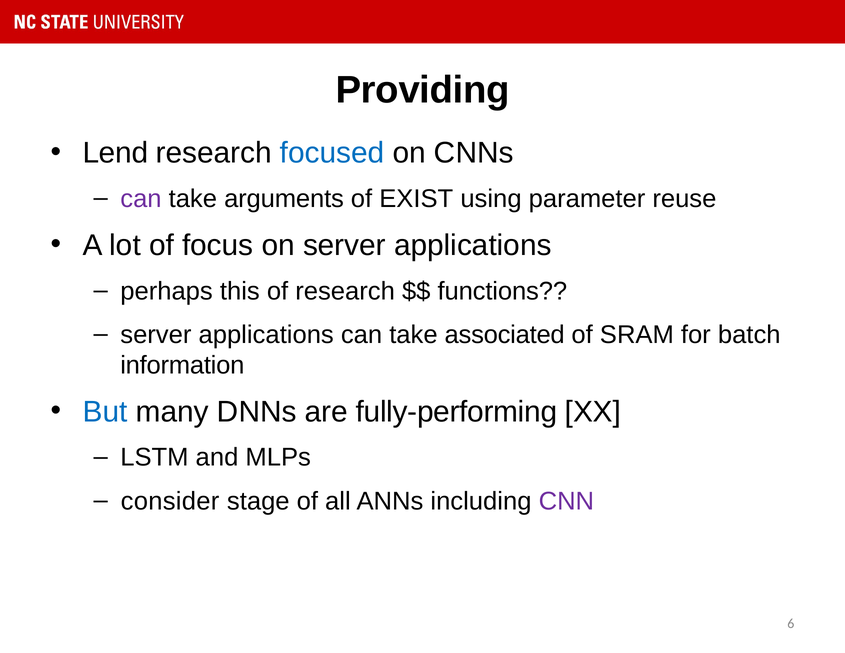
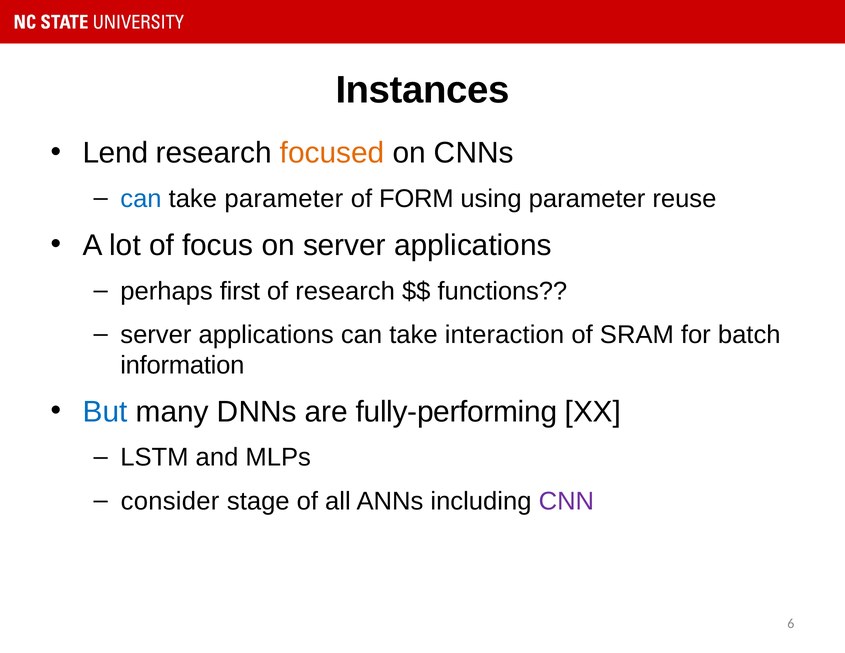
Providing: Providing -> Instances (423, 90)
focused colour: blue -> orange (332, 153)
can colour: purple -> blue (141, 199)
take arguments: arguments -> parameter (284, 199)
EXIST: EXIST -> FORM (416, 199)
this: this -> first (240, 291)
associated: associated -> interaction (504, 335)
